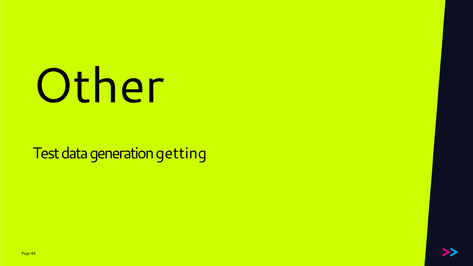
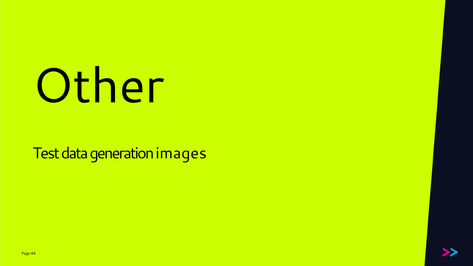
getting: getting -> images (181, 153)
